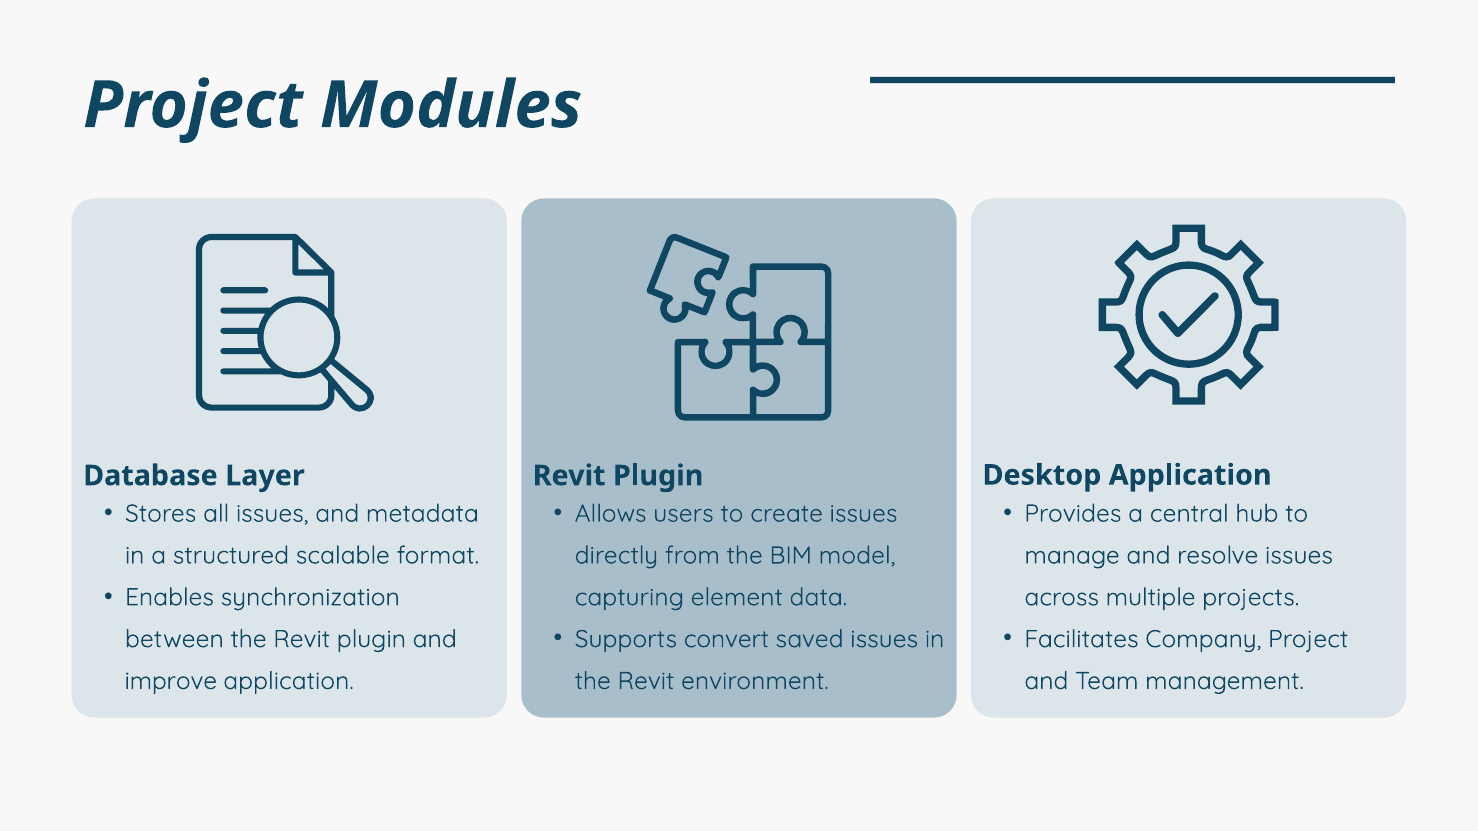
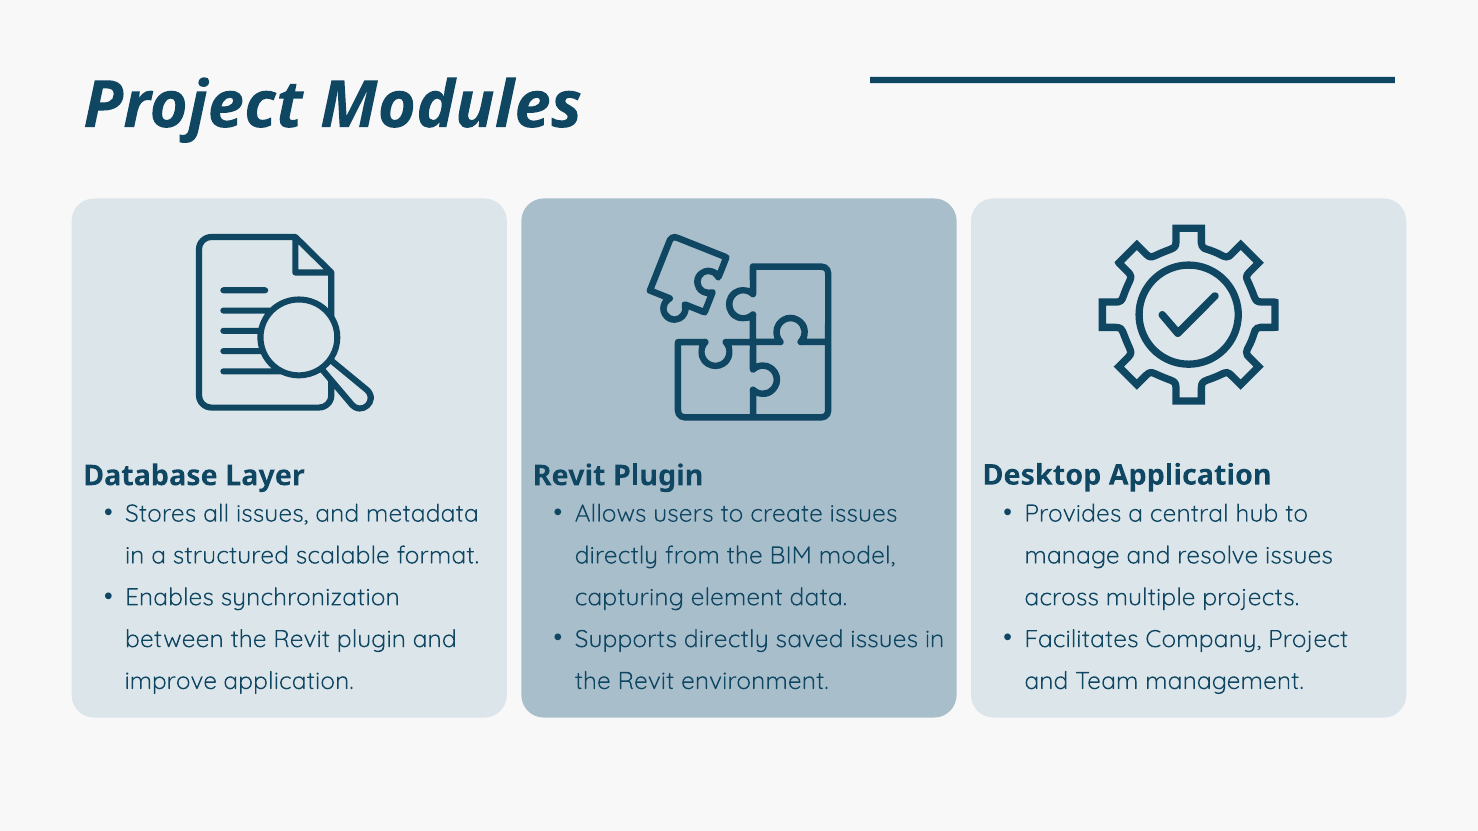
Supports convert: convert -> directly (726, 639)
